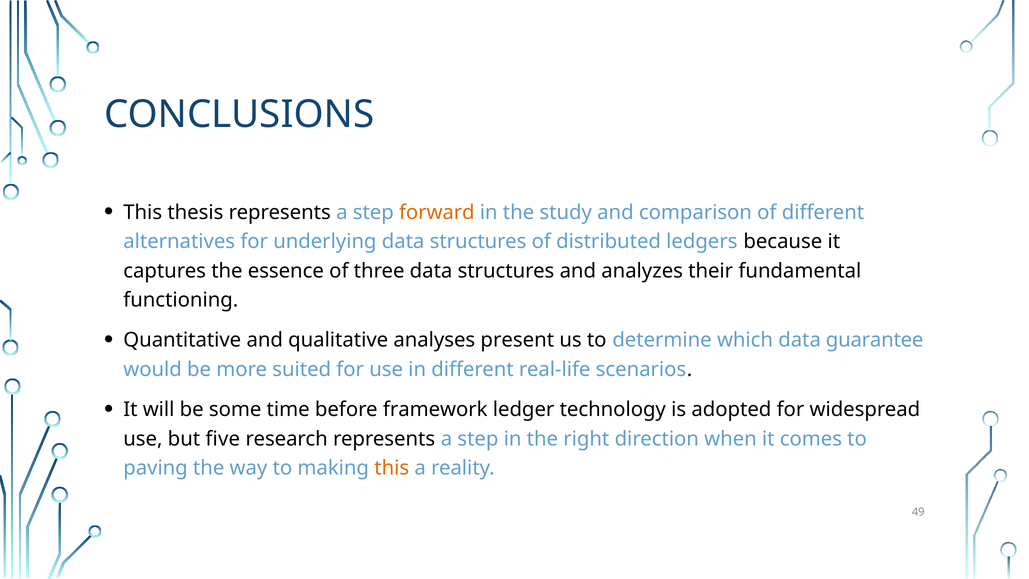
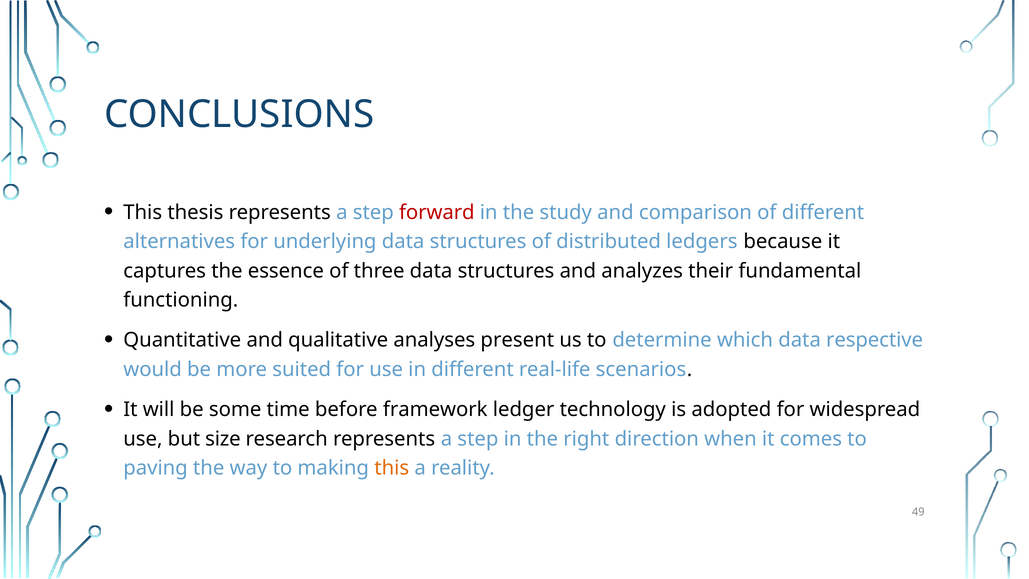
forward colour: orange -> red (437, 212)
guarantee: guarantee -> respective (875, 340)
five: five -> size (223, 439)
